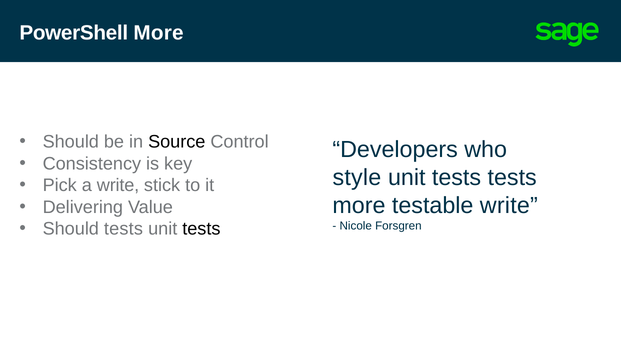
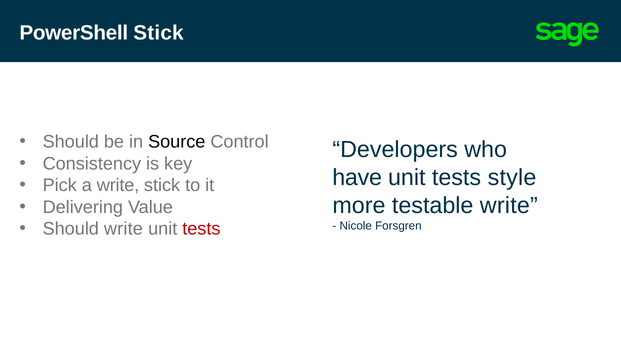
PowerShell More: More -> Stick (158, 33)
style: style -> have (357, 178)
tests tests: tests -> style (512, 178)
Should tests: tests -> write (123, 229)
tests colour: black -> red (201, 229)
